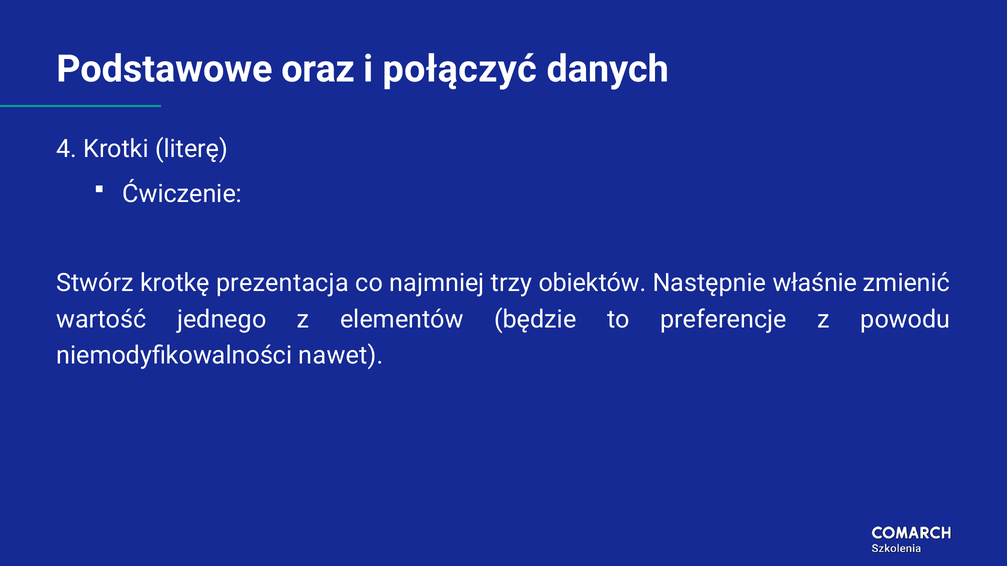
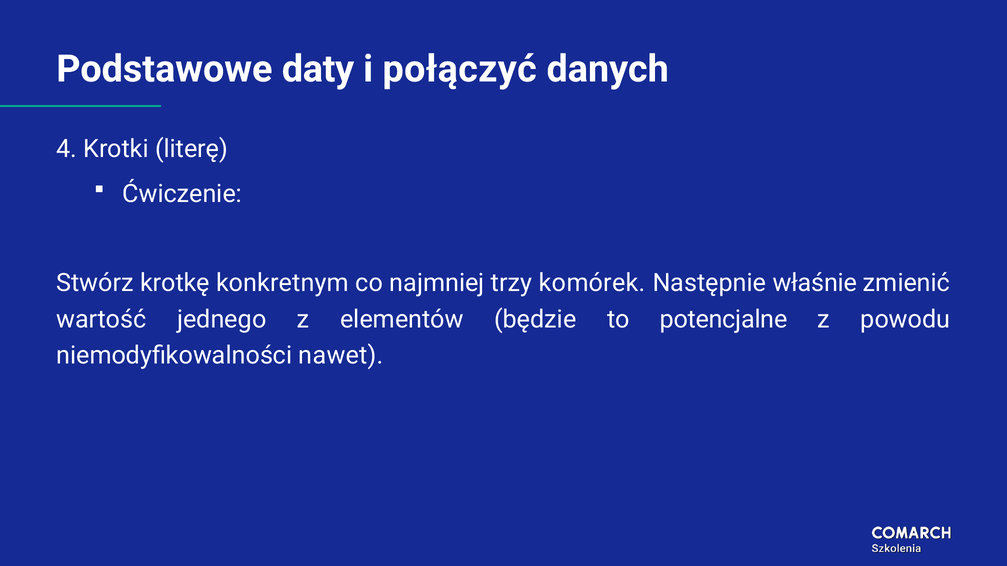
oraz: oraz -> daty (318, 69)
prezentacja: prezentacja -> konkretnym (282, 283)
obiektów: obiektów -> komórek (592, 283)
preferencje: preferencje -> potencjalne (724, 319)
